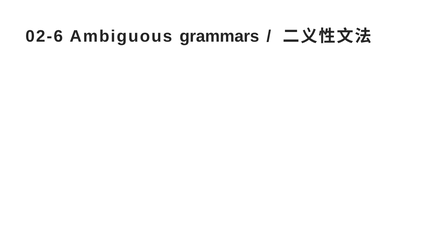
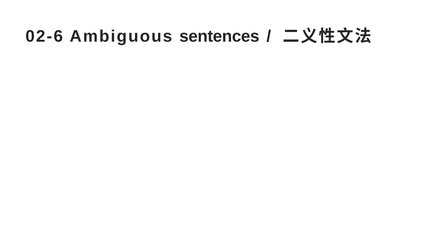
grammars: grammars -> sentences (219, 36)
